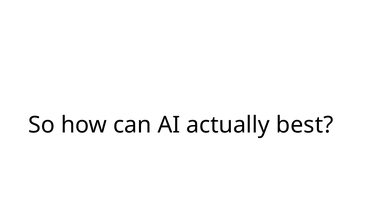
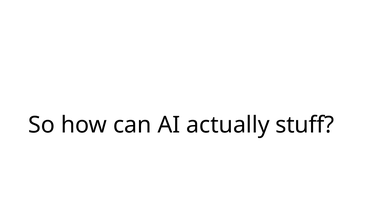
best: best -> stuff (305, 125)
